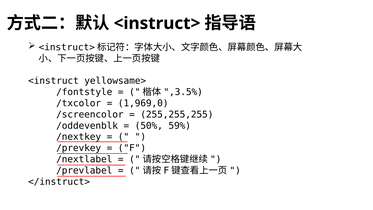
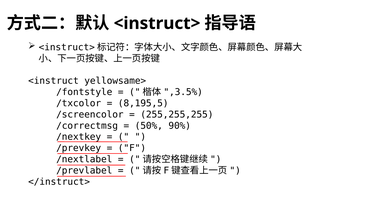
1,969,0: 1,969,0 -> 8,195,5 (143, 103)
/oddevenblk: /oddevenblk -> /correctmsg (87, 126)
59%: 59% -> 90% (180, 126)
